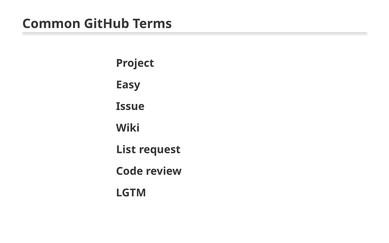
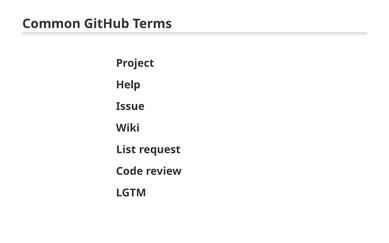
Easy: Easy -> Help (128, 85)
